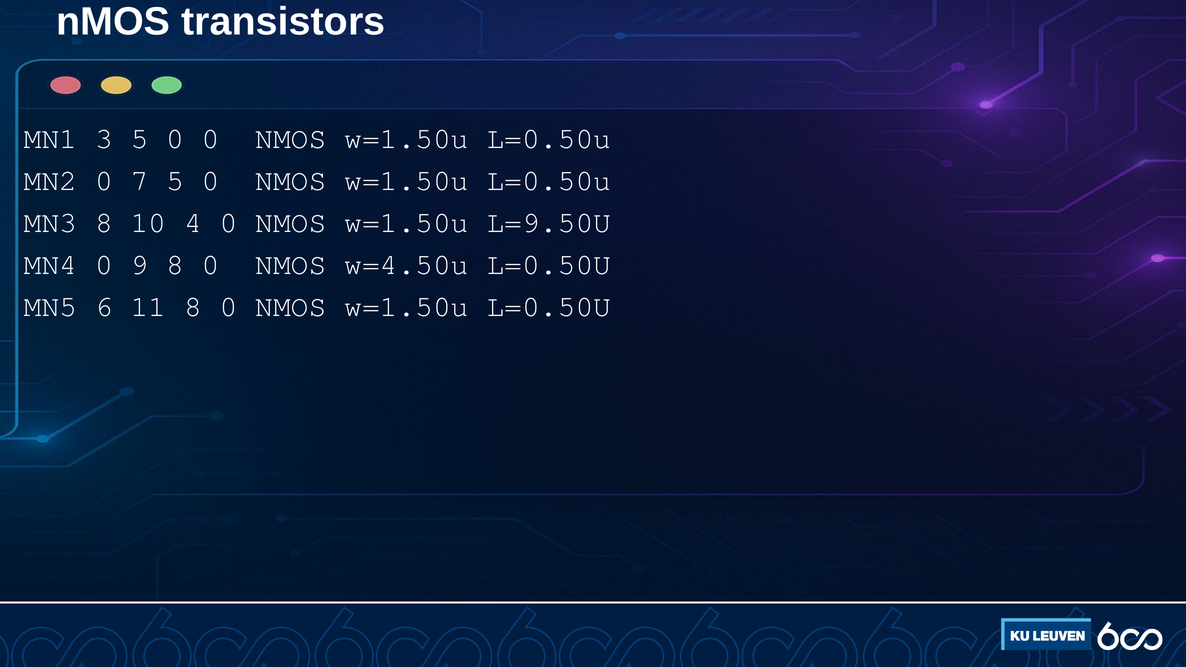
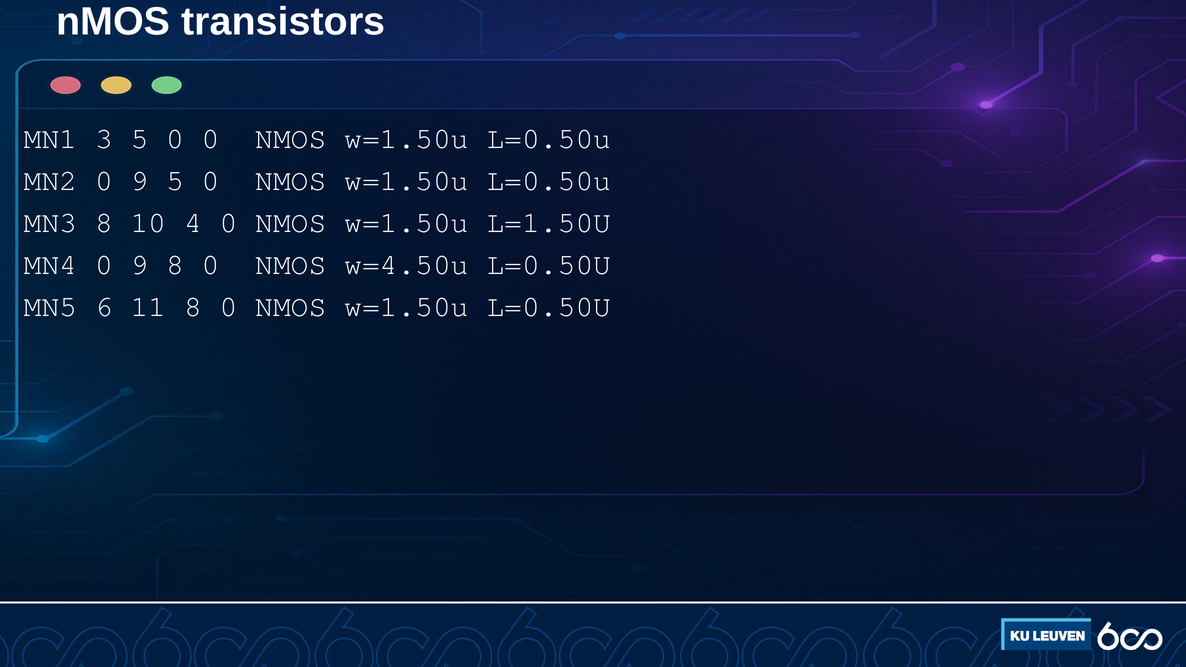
MN2 0 7: 7 -> 9 (140, 181)
L=9.50U: L=9.50U -> L=1.50U (549, 223)
